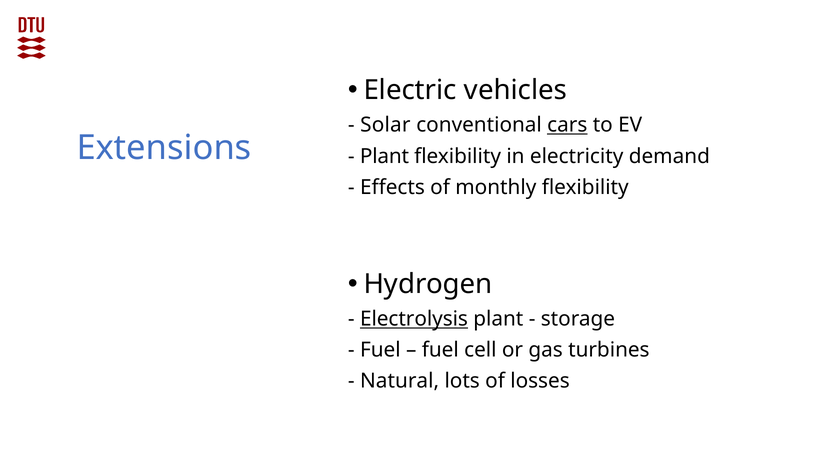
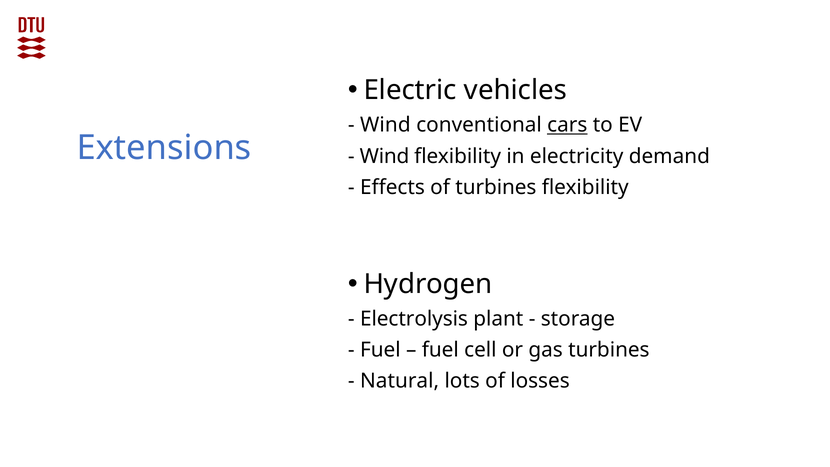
Solar: Solar -> Wind (385, 125)
Plant: Plant -> Wind (384, 156)
of monthly: monthly -> turbines (496, 187)
Electrolysis underline: present -> none (414, 319)
